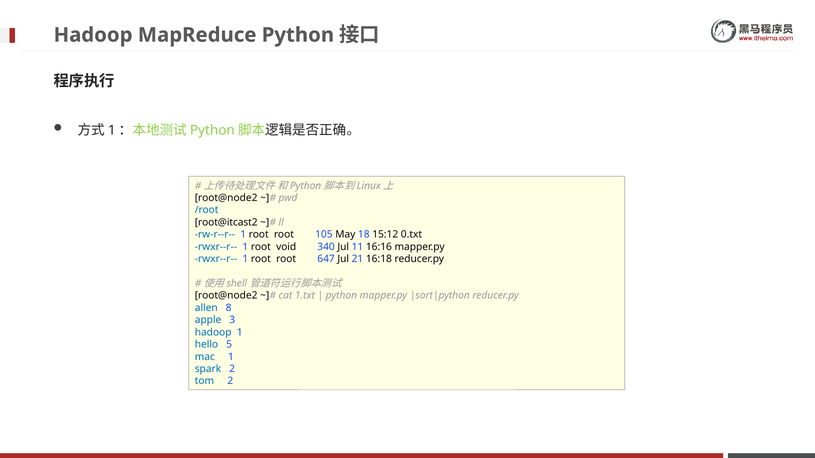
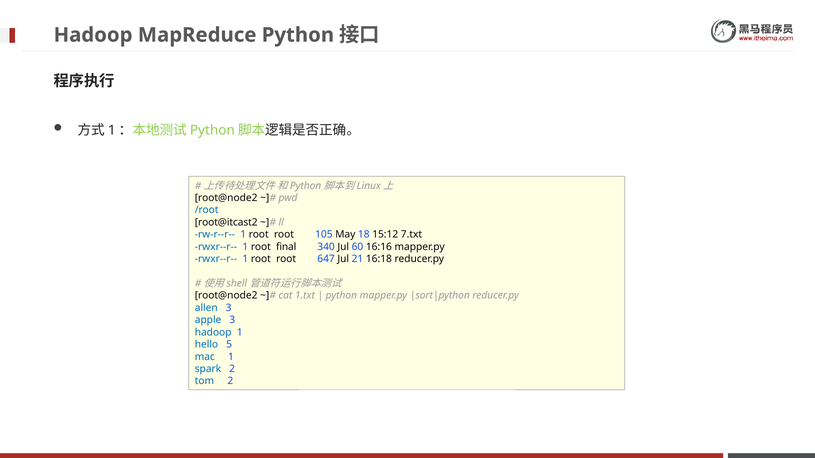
0.txt: 0.txt -> 7.txt (411, 235)
void: void -> final (286, 247)
11: 11 -> 60 (357, 247)
allen 8: 8 -> 3 (229, 308)
